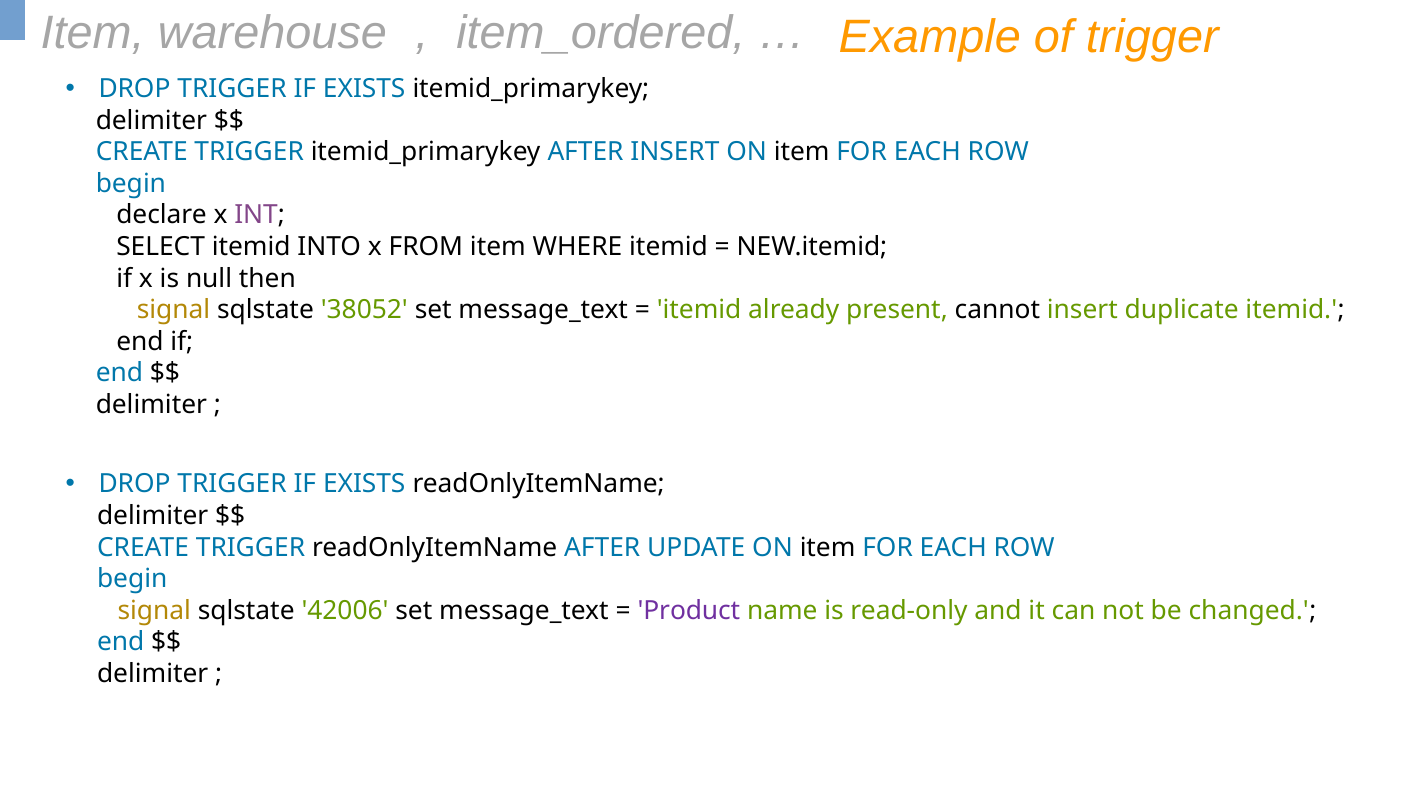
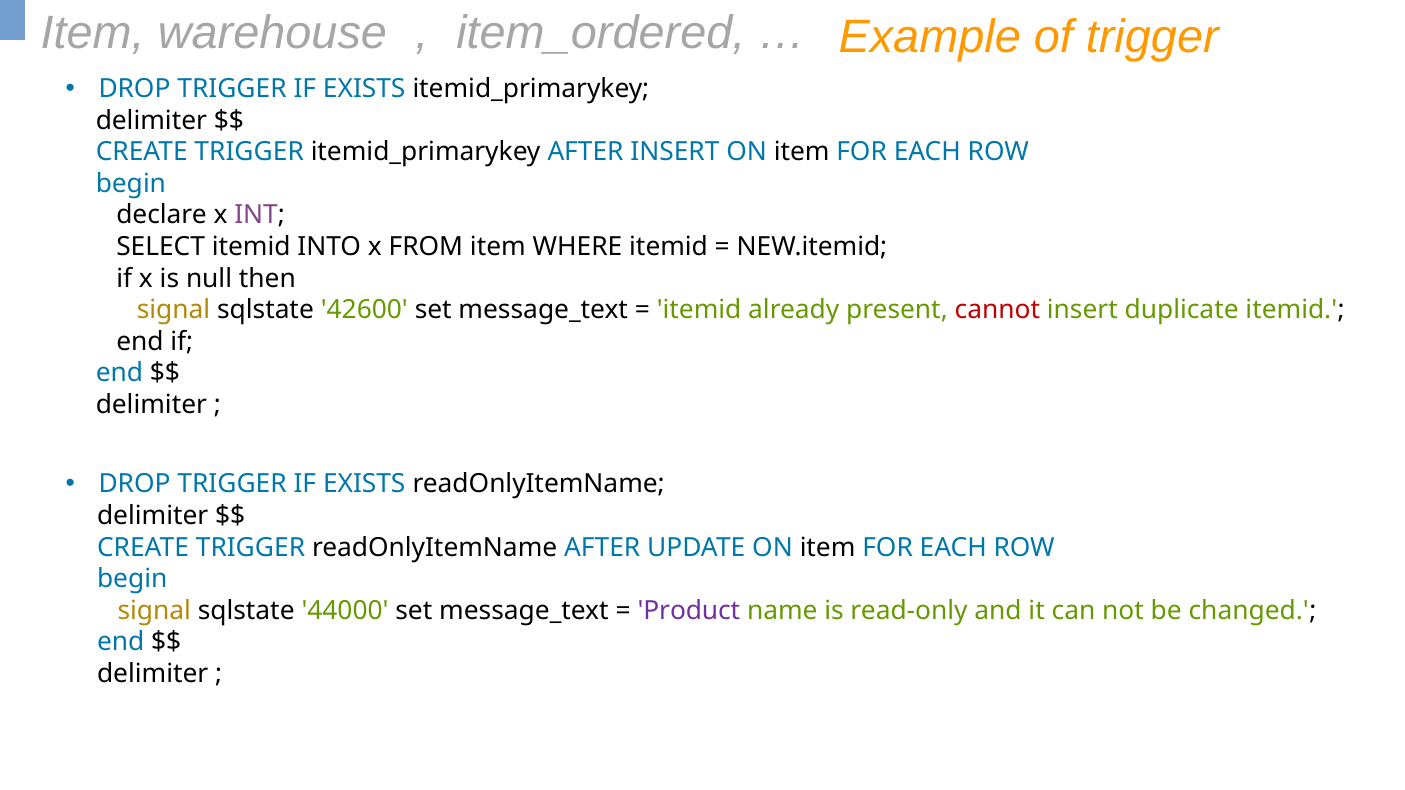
38052: 38052 -> 42600 (364, 310)
cannot colour: black -> red (997, 310)
42006: 42006 -> 44000 (345, 611)
